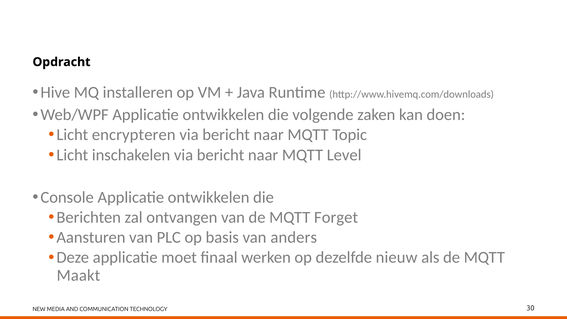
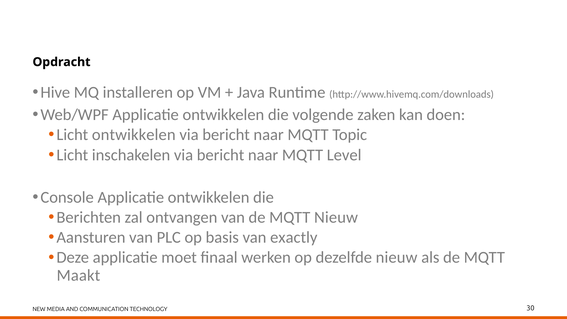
Licht encrypteren: encrypteren -> ontwikkelen (134, 135)
MQTT Forget: Forget -> Nieuw (336, 217)
anders: anders -> exactly (294, 237)
